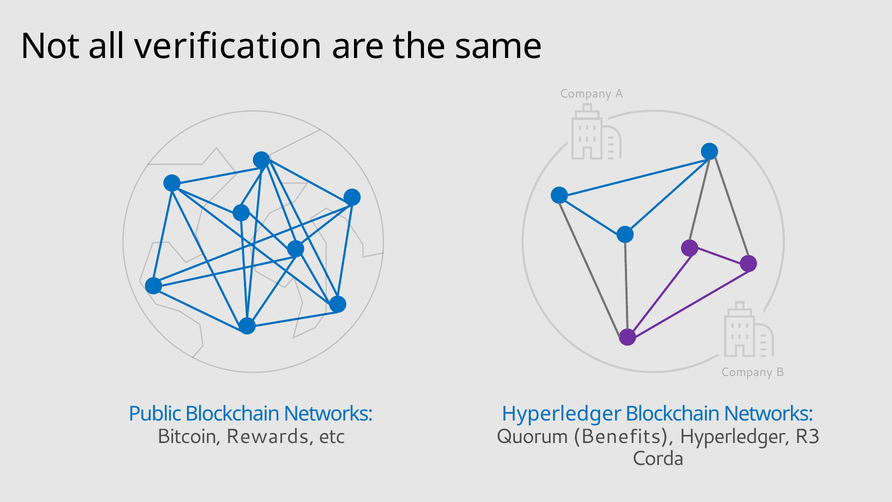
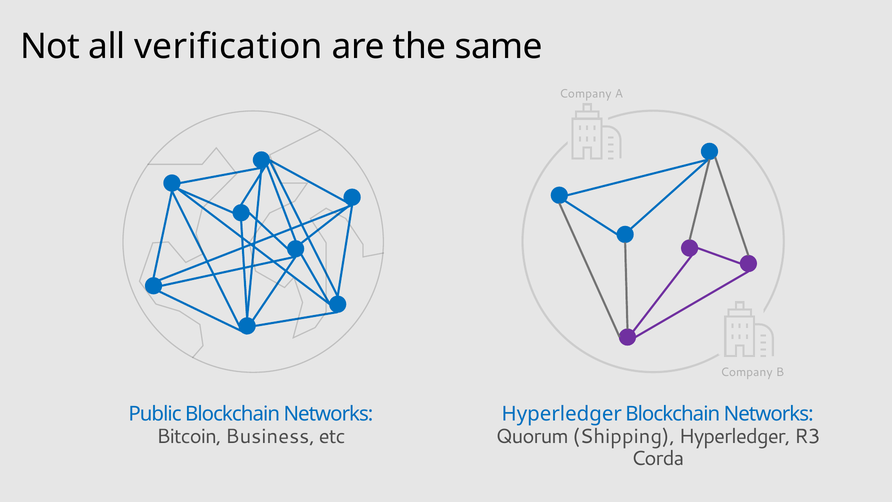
Rewards: Rewards -> Business (270, 436)
Benefits: Benefits -> Shipping (624, 436)
